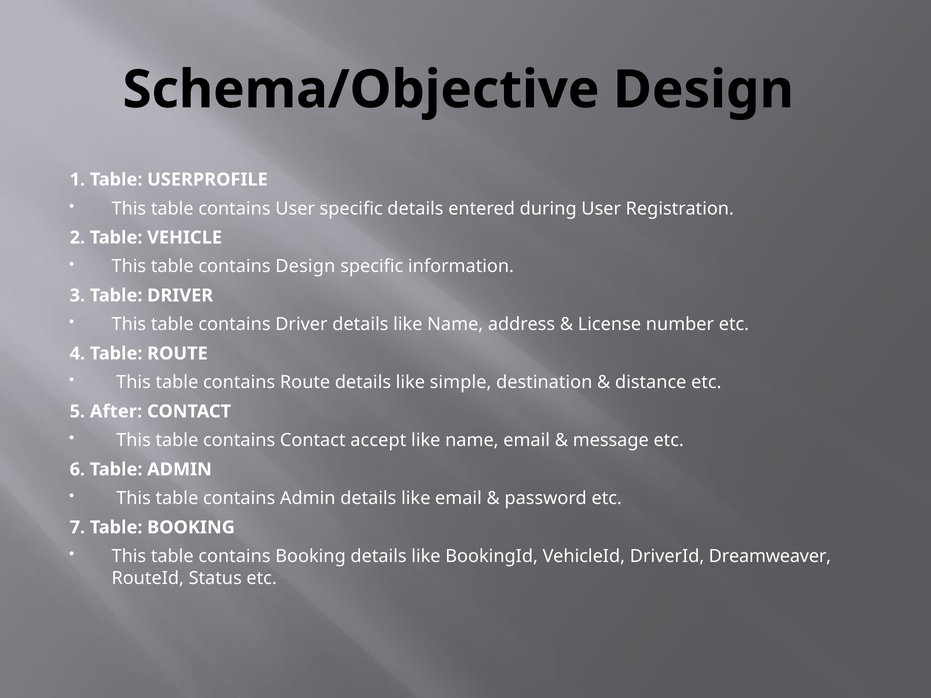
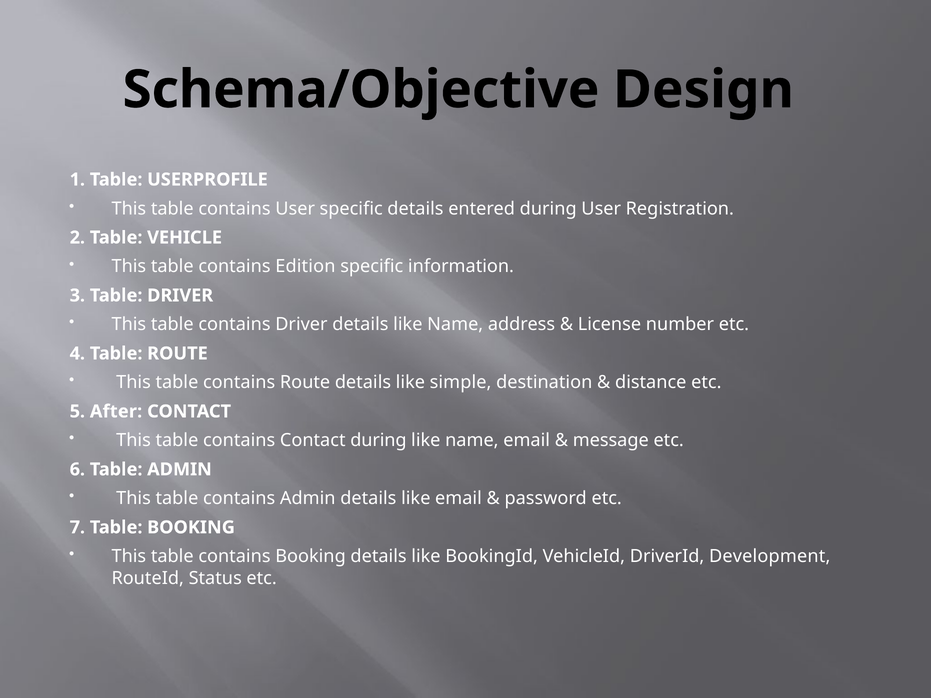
contains Design: Design -> Edition (305, 267)
Contact accept: accept -> during (378, 441)
Dreamweaver: Dreamweaver -> Development (770, 557)
